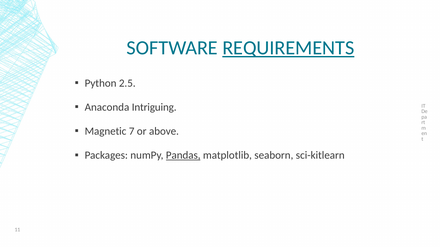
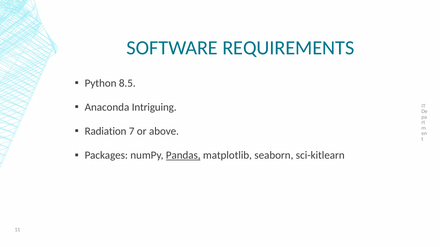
REQUIREMENTS underline: present -> none (288, 48)
2.5: 2.5 -> 8.5 (127, 83)
Magnetic: Magnetic -> Radiation (106, 132)
